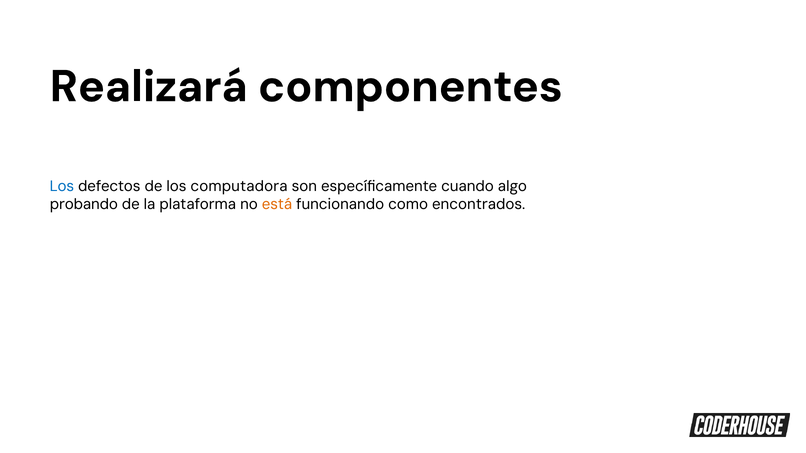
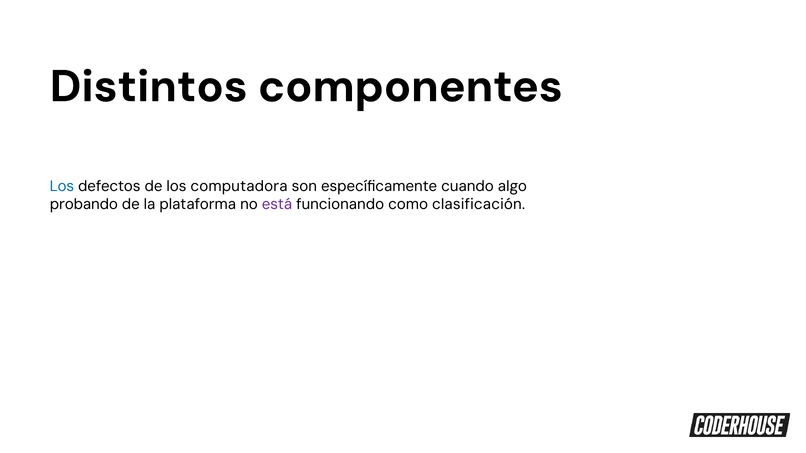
Realizará: Realizará -> Distintos (149, 87)
está colour: orange -> purple (277, 204)
encontrados: encontrados -> clasificación (479, 204)
